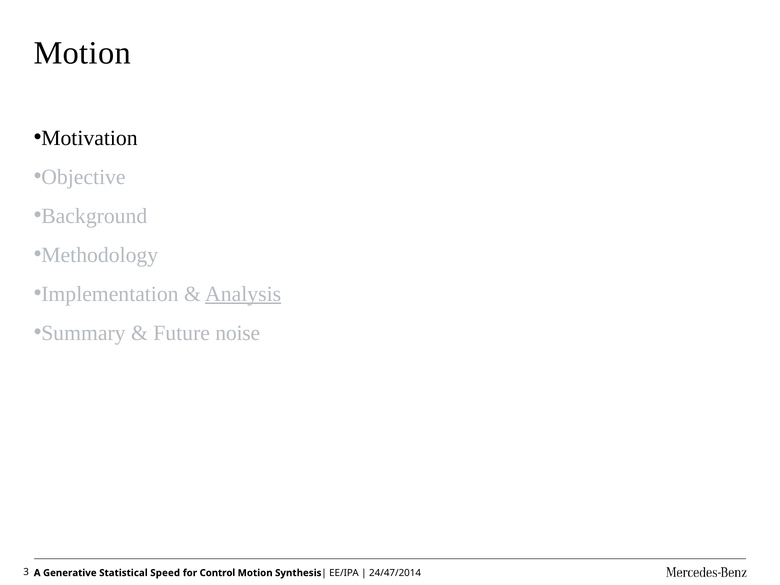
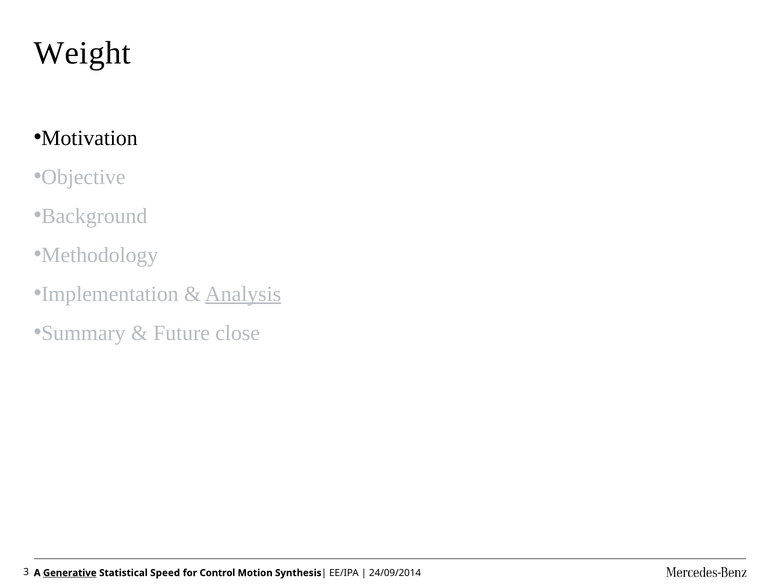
Motion: Motion -> Weight (82, 53)
noise: noise -> close (238, 333)
Generative underline: none -> present (70, 573)
24/47/2014: 24/47/2014 -> 24/09/2014 (395, 573)
